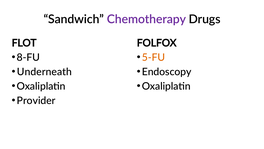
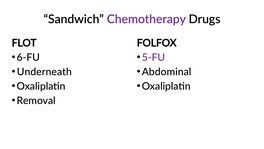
8-FU: 8-FU -> 6-FU (28, 57)
5-FU colour: orange -> purple (153, 57)
Endoscopy: Endoscopy -> Abdominal (167, 72)
Provider: Provider -> Removal (36, 100)
